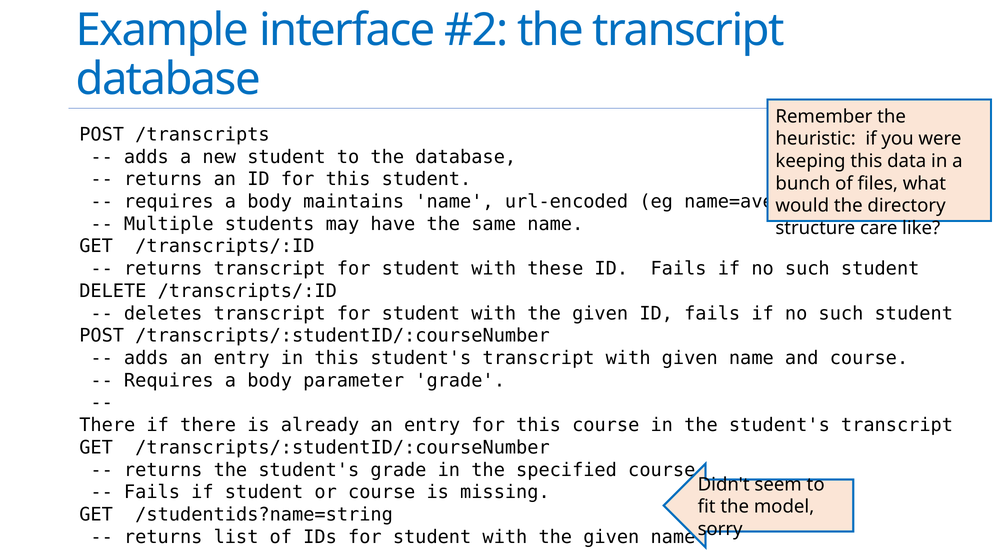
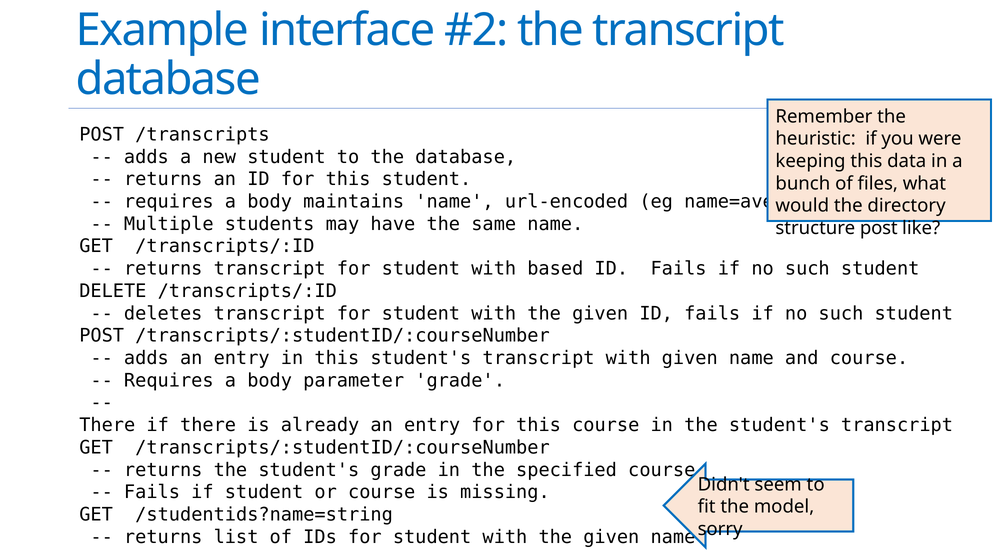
structure care: care -> post (879, 228)
these: these -> based (555, 268)
